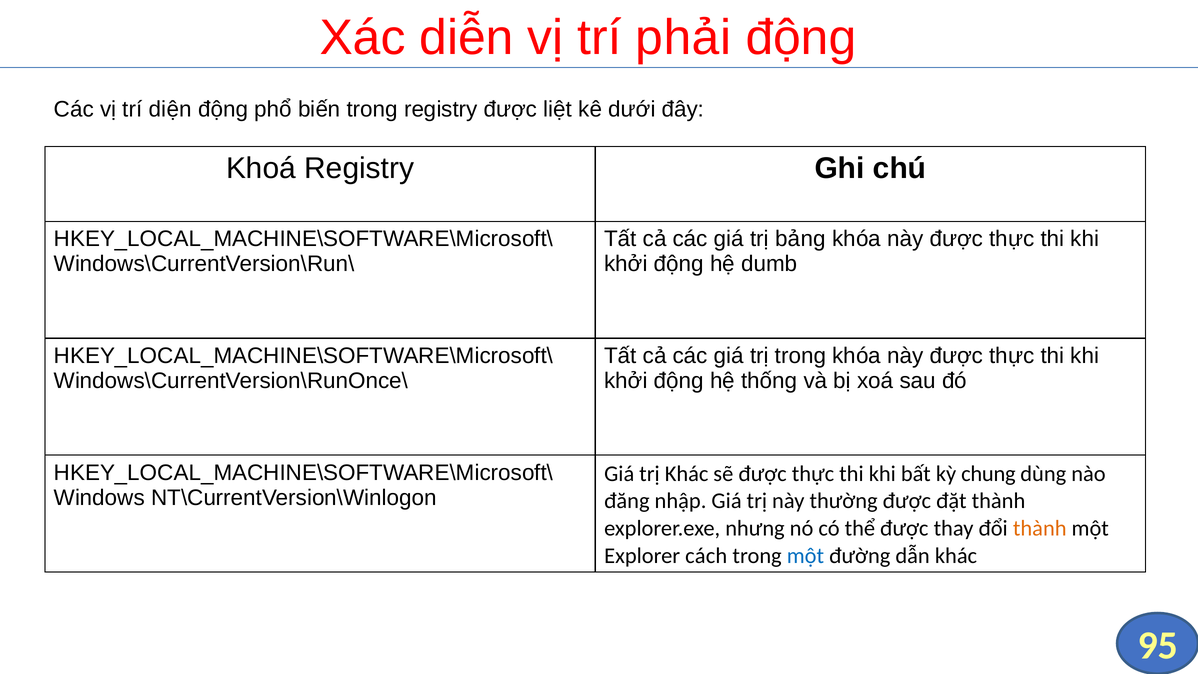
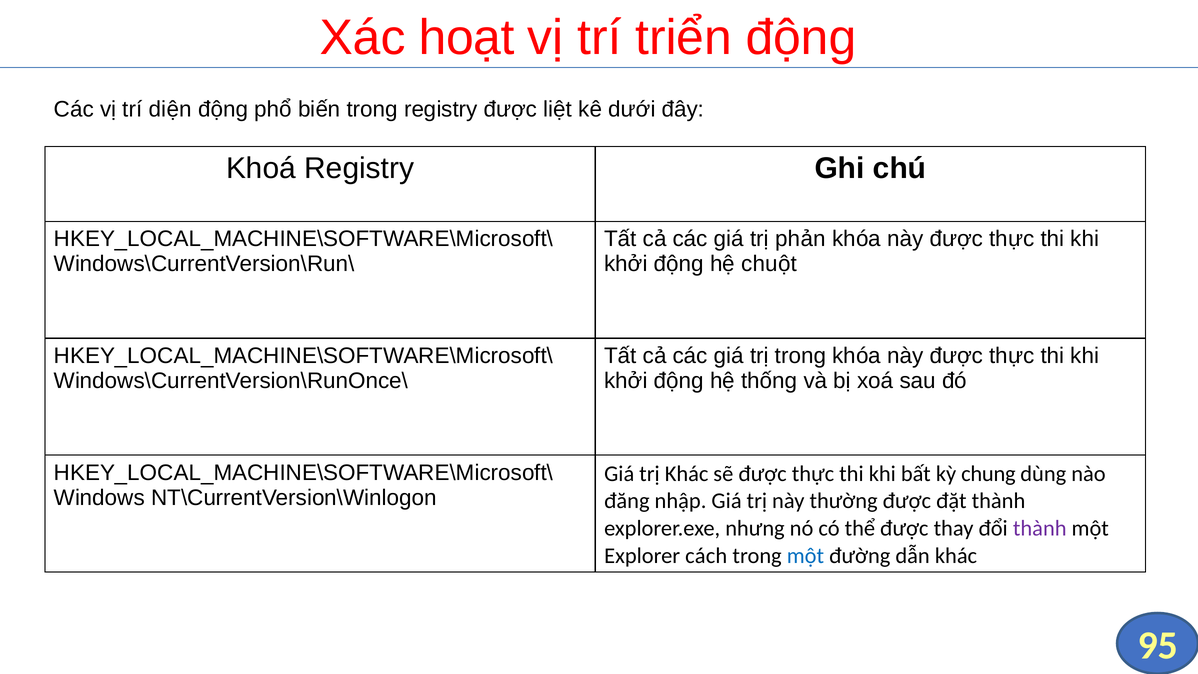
diễn: diễn -> hoạt (467, 38)
phải: phải -> triển (684, 38)
bảng: bảng -> phản (800, 239)
dumb: dumb -> chuột (769, 264)
thành colour: orange -> purple (1040, 528)
